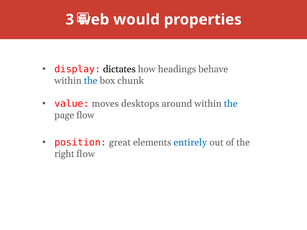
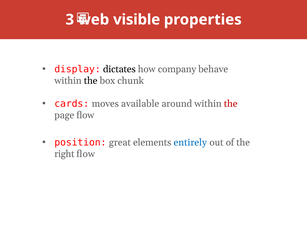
would: would -> visible (137, 20)
headings: headings -> company (177, 69)
the colour: blue -> black (91, 81)
value: value -> cards (72, 104)
desktops: desktops -> available (140, 104)
the colour: blue -> red (231, 104)
